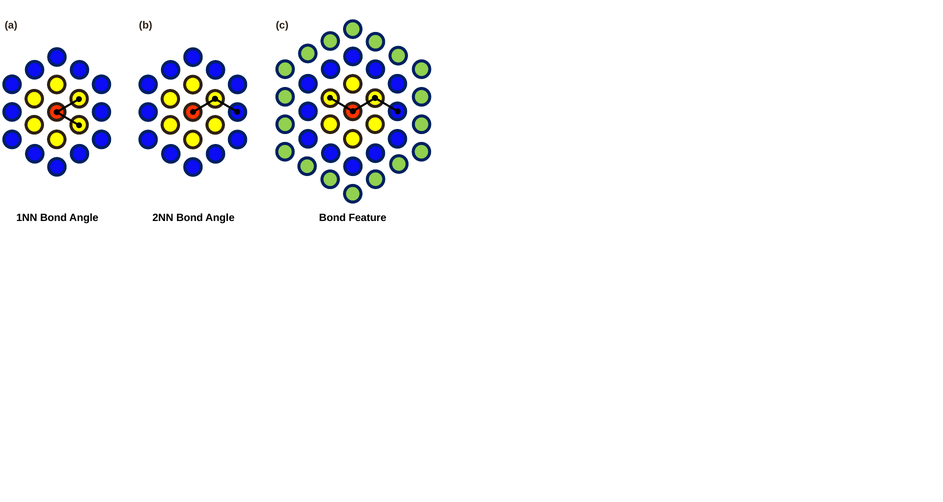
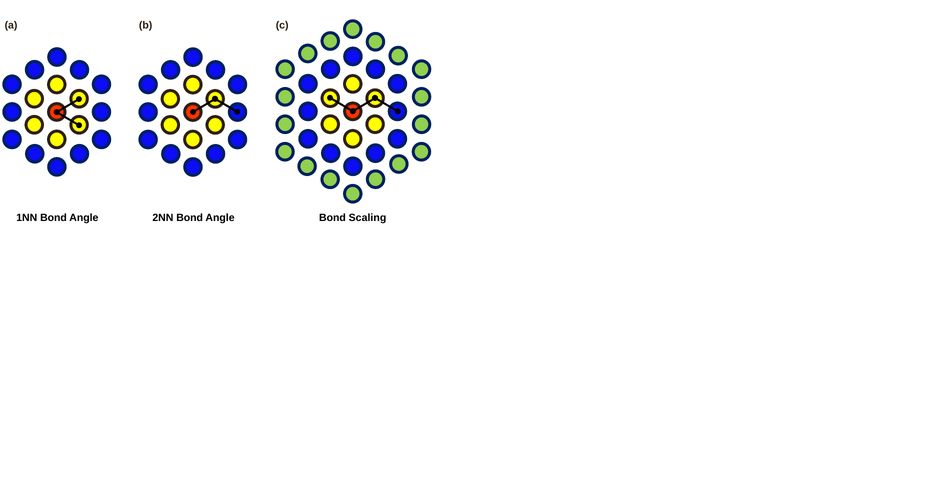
Feature: Feature -> Scaling (367, 218)
